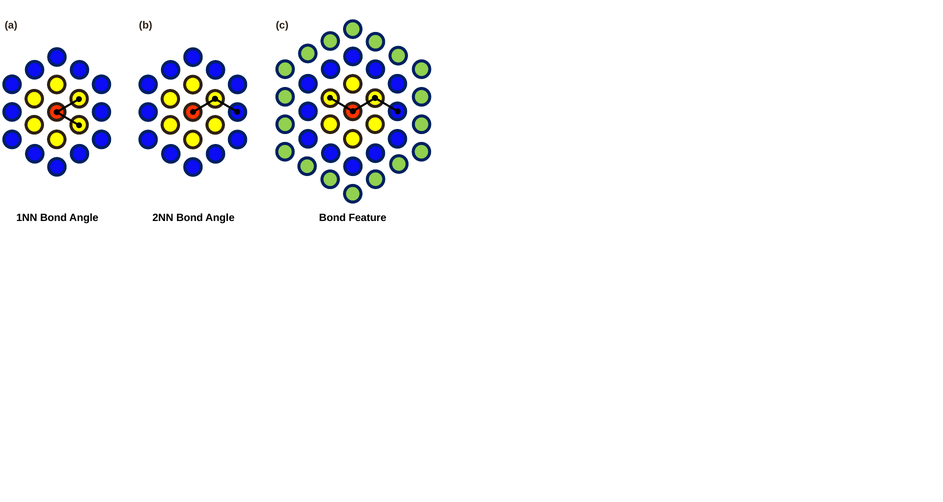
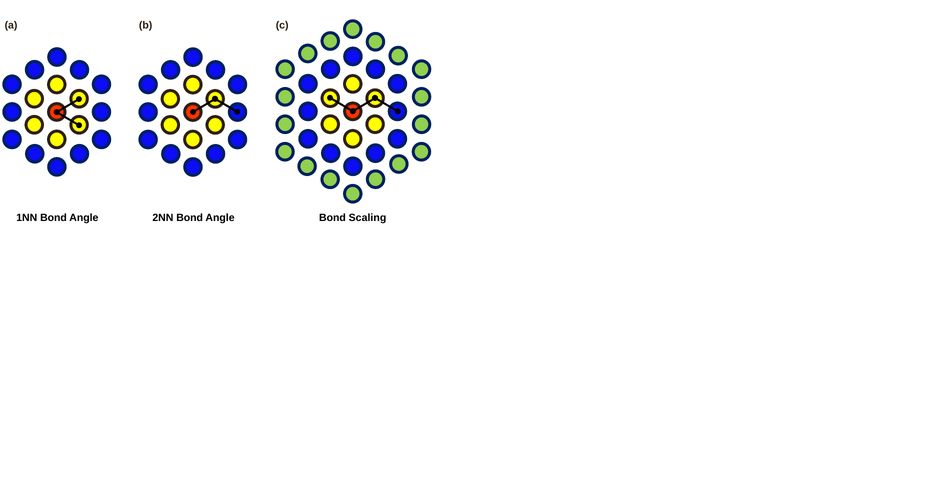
Feature: Feature -> Scaling (367, 218)
